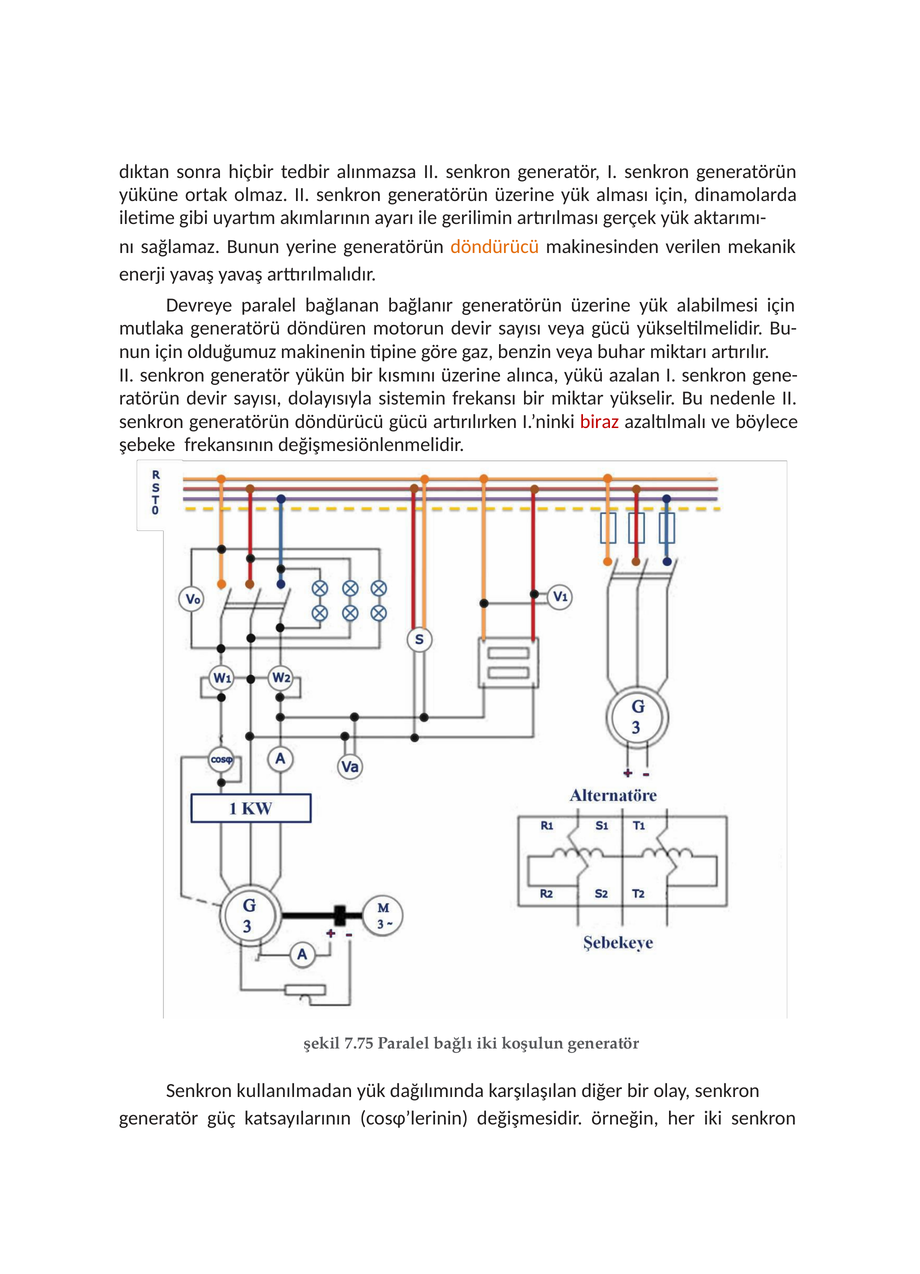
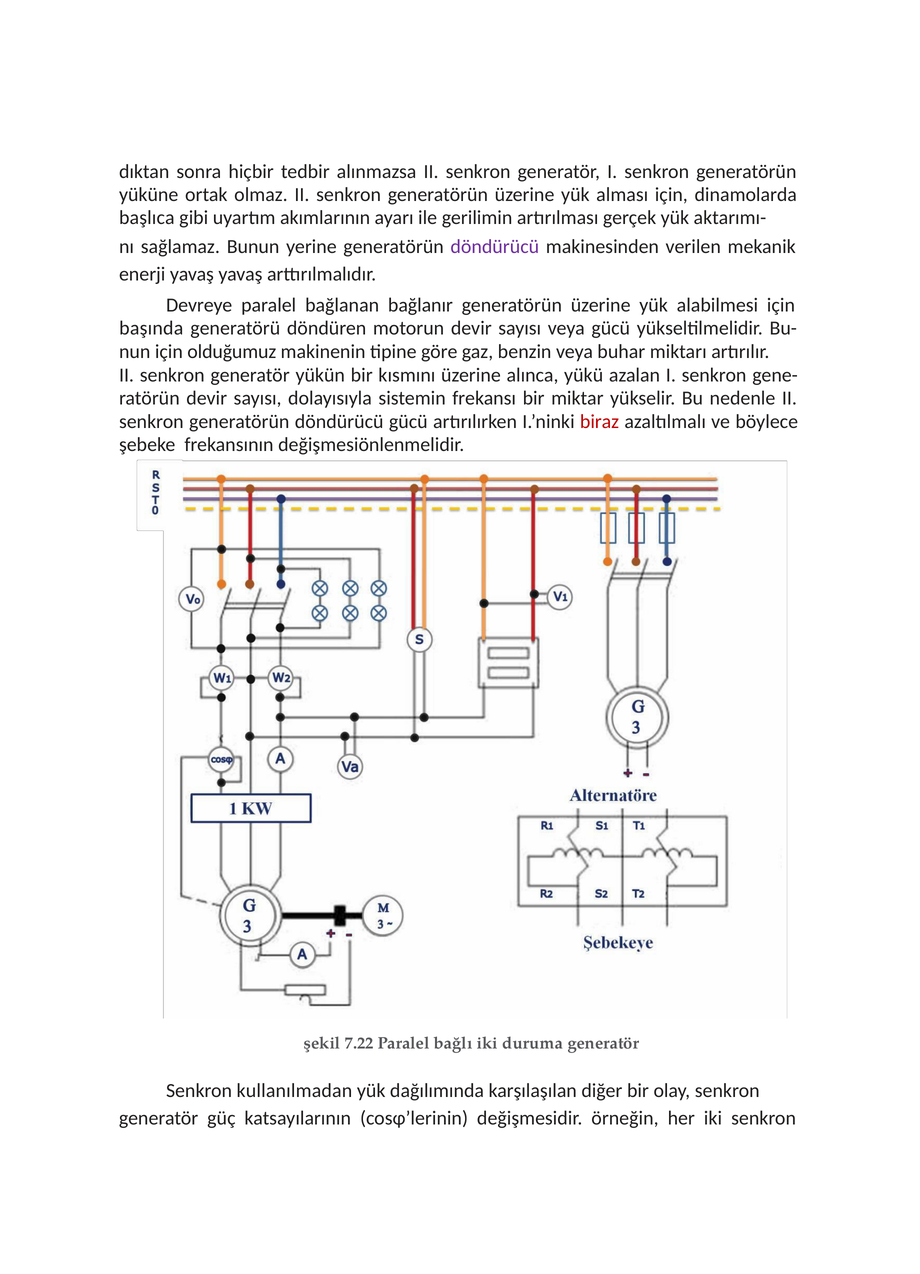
iletime: iletime -> başlıca (147, 218)
döndürücü colour: orange -> purple (495, 247)
mutlaka: mutlaka -> başında (151, 328)
7.75: 7.75 -> 7.22 (359, 1043)
koşulun: koşulun -> duruma (533, 1043)
